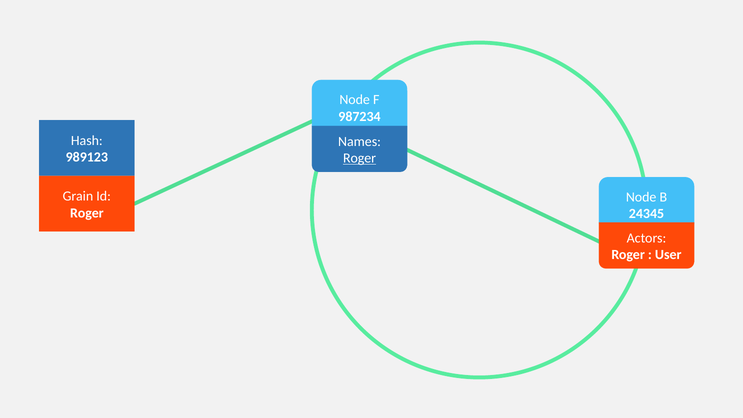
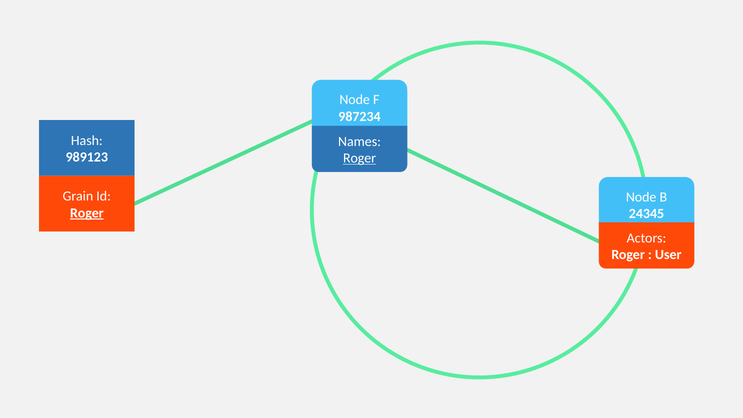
Roger underline: none -> present (87, 213)
